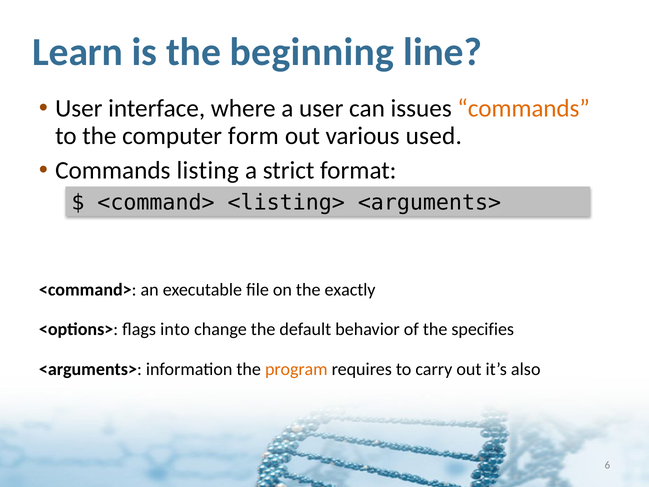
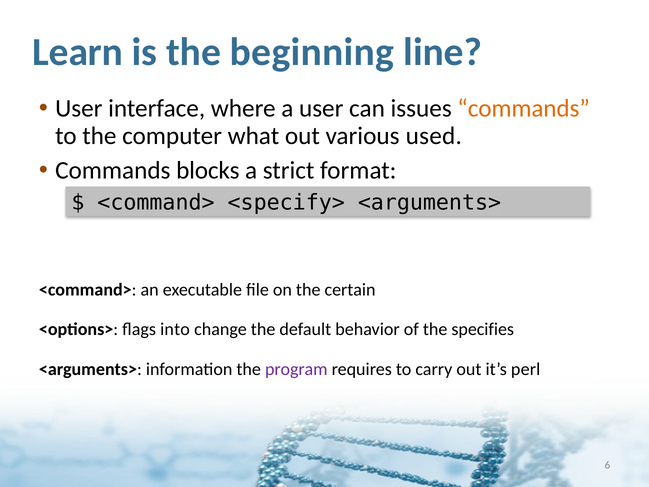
form: form -> what (253, 136)
listing: listing -> blocks (208, 170)
<listing>: <listing> -> <specify> (286, 203)
exactly: exactly -> certain (350, 290)
program colour: orange -> purple (296, 369)
also: also -> perl (526, 369)
